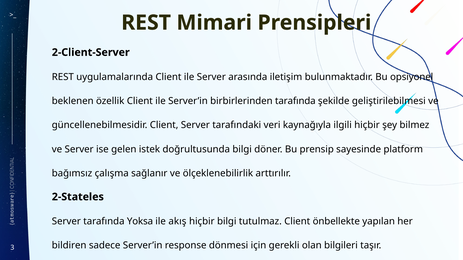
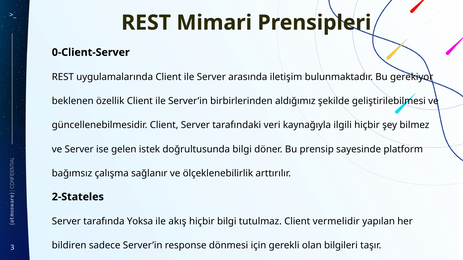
2-Client-Server: 2-Client-Server -> 0-Client-Server (91, 52)
opsiyonel: opsiyonel -> gerekiyor (412, 77)
birbirlerinden tarafında: tarafında -> aldığımız (295, 101)
önbellekte: önbellekte -> vermelidir (336, 222)
